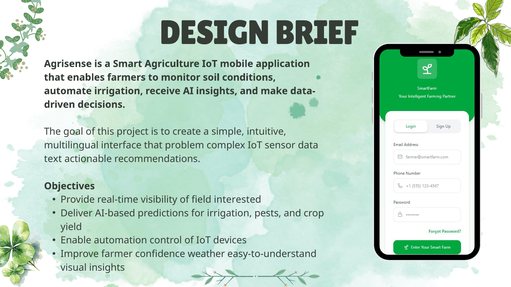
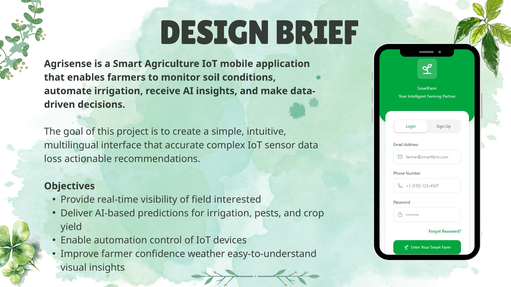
problem: problem -> accurate (185, 146)
text: text -> loss (53, 159)
